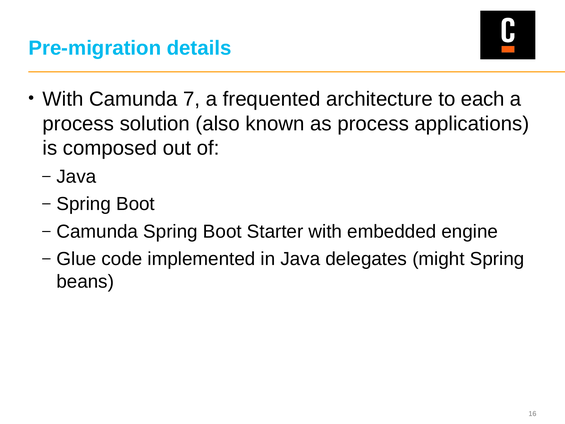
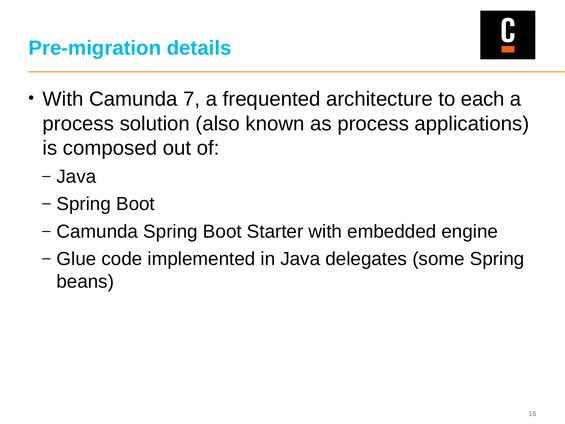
might: might -> some (438, 259)
